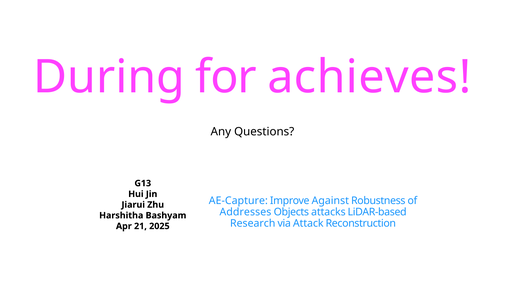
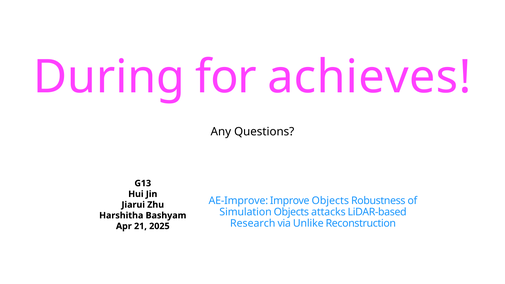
AE-Capture: AE-Capture -> AE-Improve (238, 201)
Improve Against: Against -> Objects (330, 201)
Addresses: Addresses -> Simulation (246, 212)
Attack: Attack -> Unlike (308, 223)
